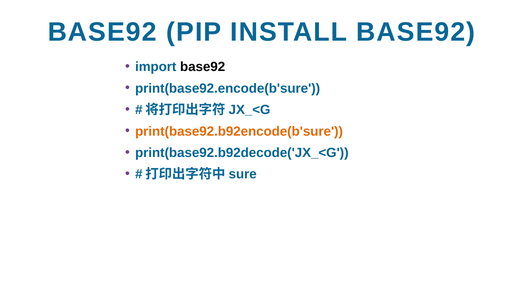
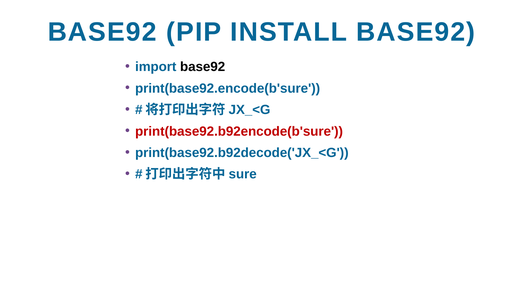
print(base92.b92encode(b'sure colour: orange -> red (239, 131)
